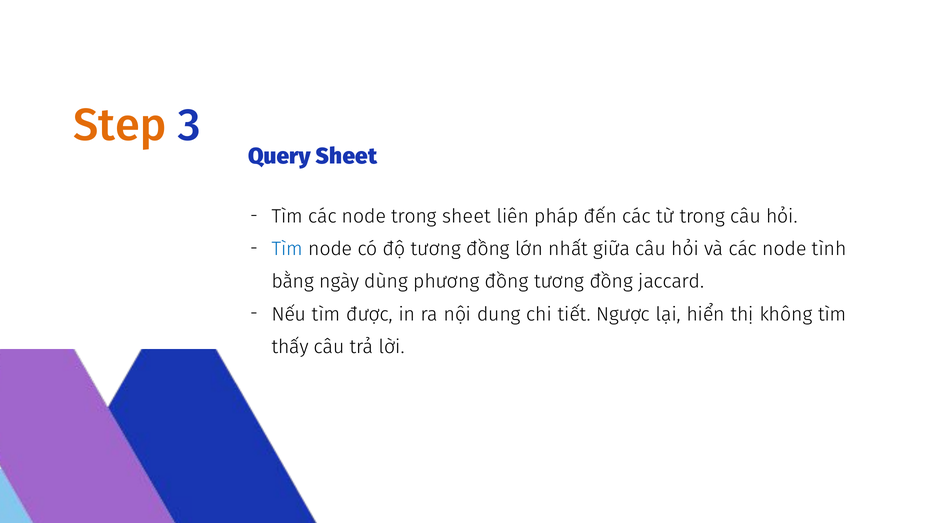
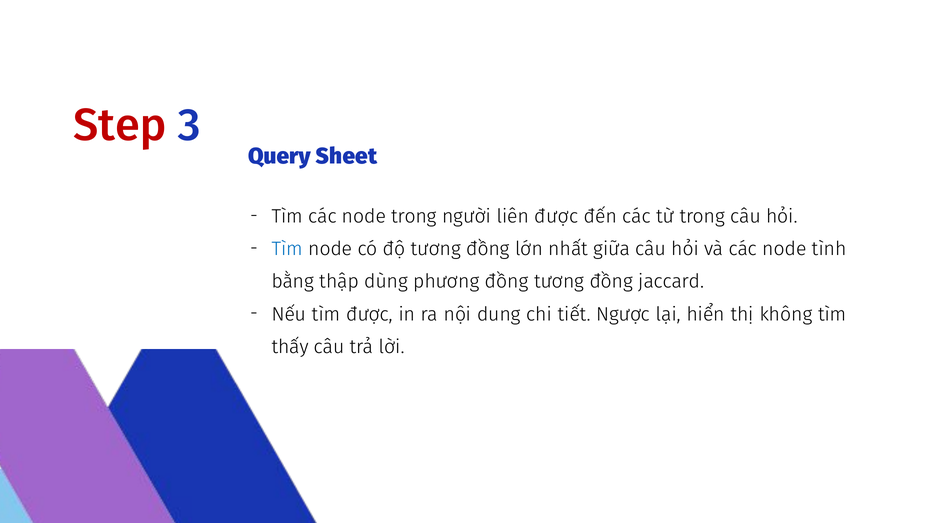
Step colour: orange -> red (120, 125)
trong sheet: sheet -> người (467, 216)
liên pháp: pháp -> được (556, 216)
ngày: ngày -> thập (339, 281)
